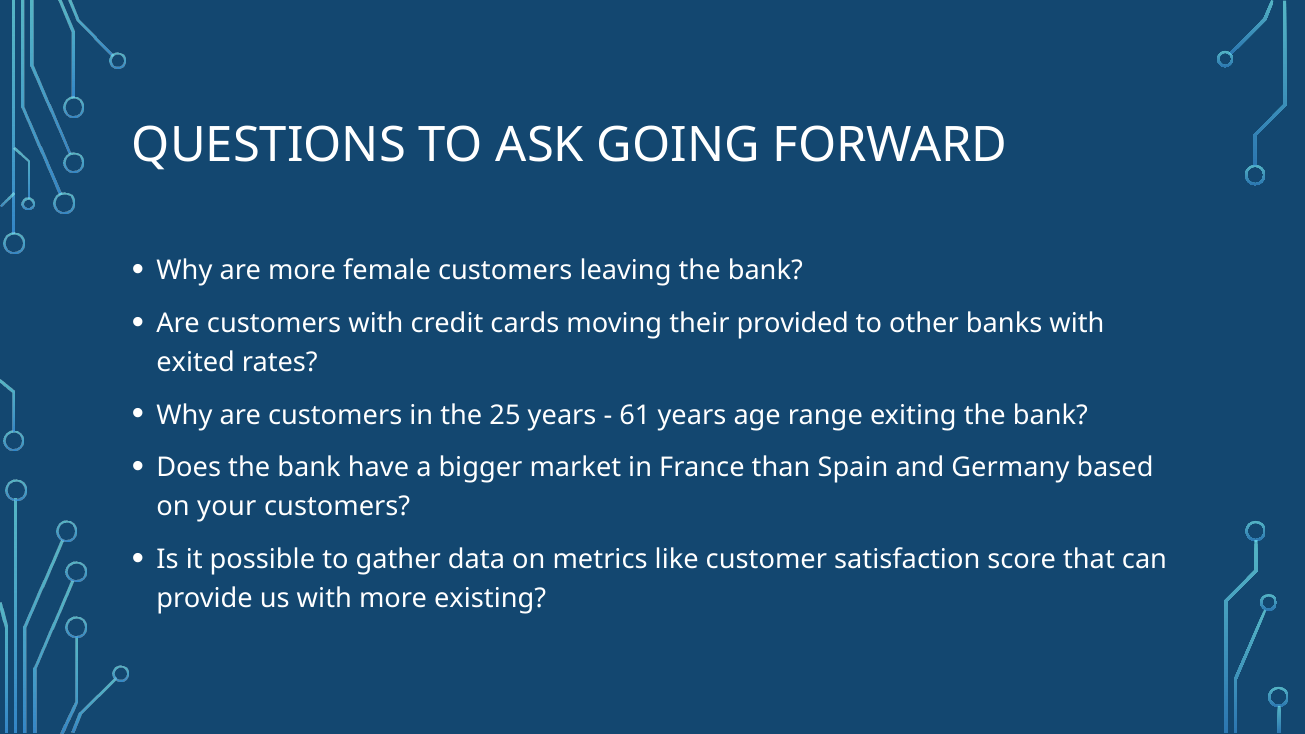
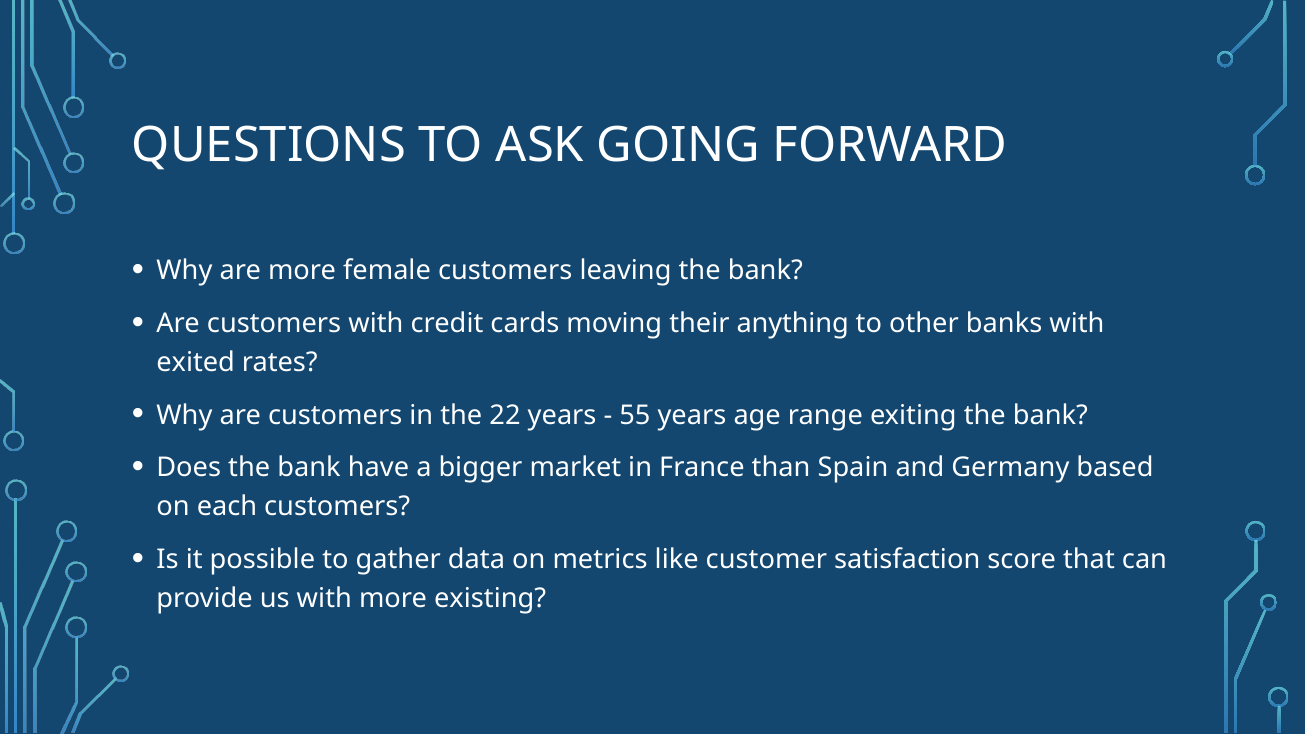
provided: provided -> anything (793, 323)
25: 25 -> 22 (505, 415)
61: 61 -> 55 (635, 415)
your: your -> each (227, 507)
